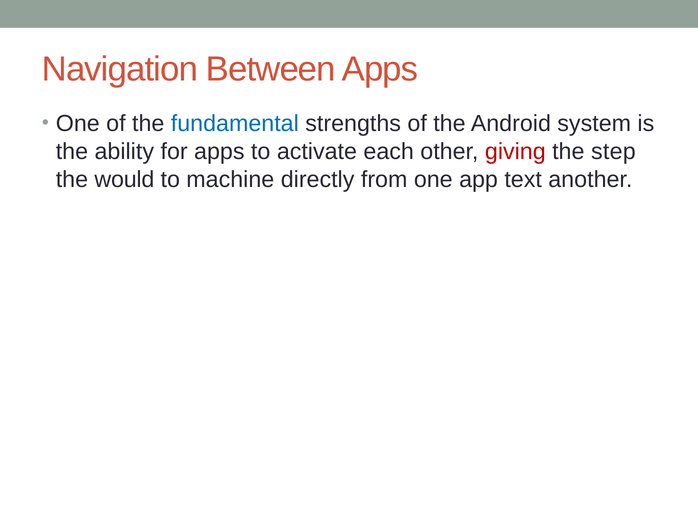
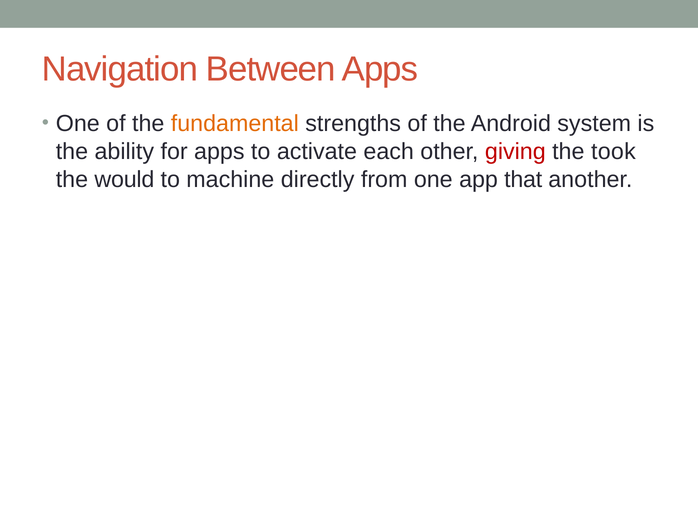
fundamental colour: blue -> orange (235, 124)
step: step -> took (613, 152)
text: text -> that (523, 180)
